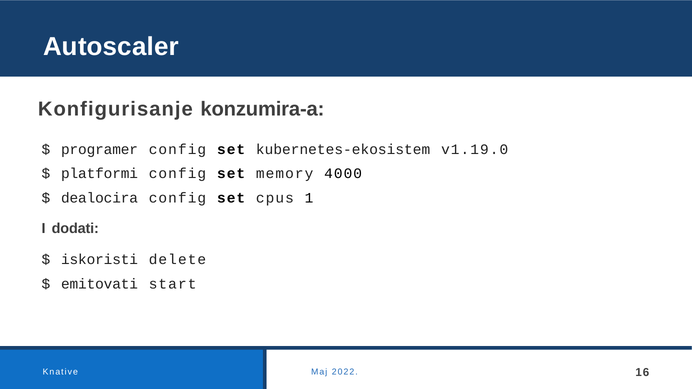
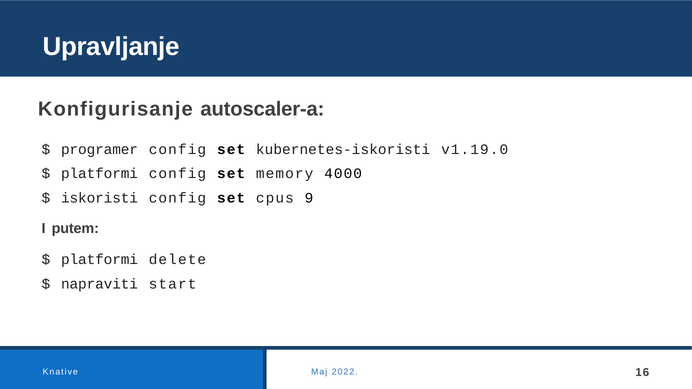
Autoscaler: Autoscaler -> Upravljanje (111, 47)
konzumira-a: konzumira-a -> autoscaler-a (262, 109)
kubernetes-ekosistem: kubernetes-ekosistem -> kubernetes-iskoristi (343, 149)
dealocira: dealocira -> iskoristi (100, 198)
1: 1 -> 9 (309, 198)
dodati: dodati -> putem (75, 229)
iskoristi: iskoristi -> platformi (100, 260)
emitovati: emitovati -> napraviti (100, 284)
